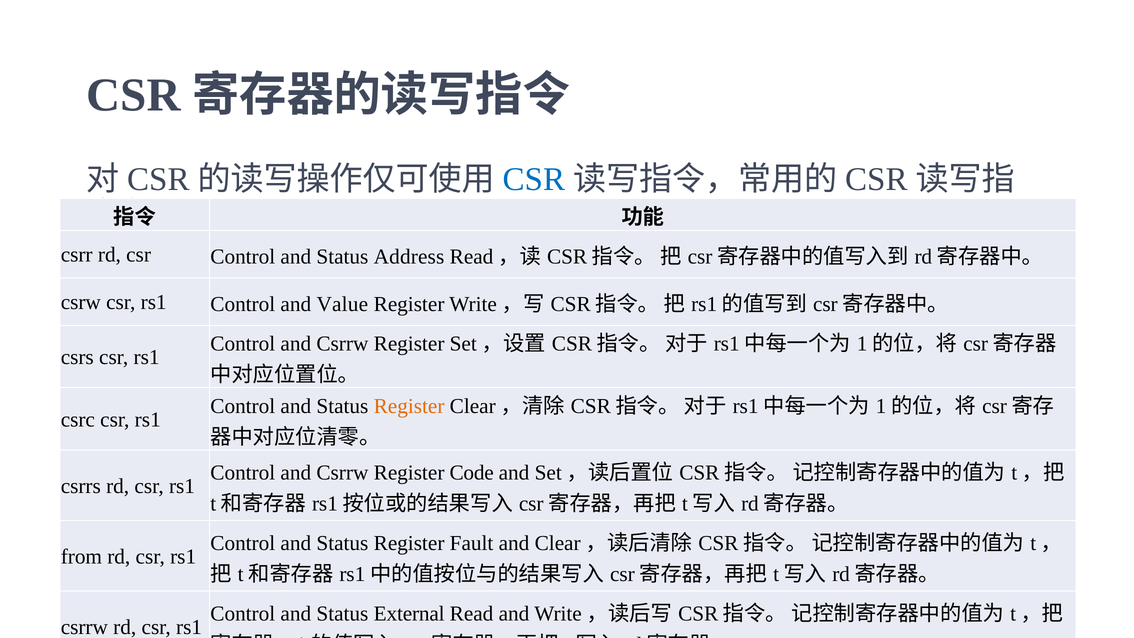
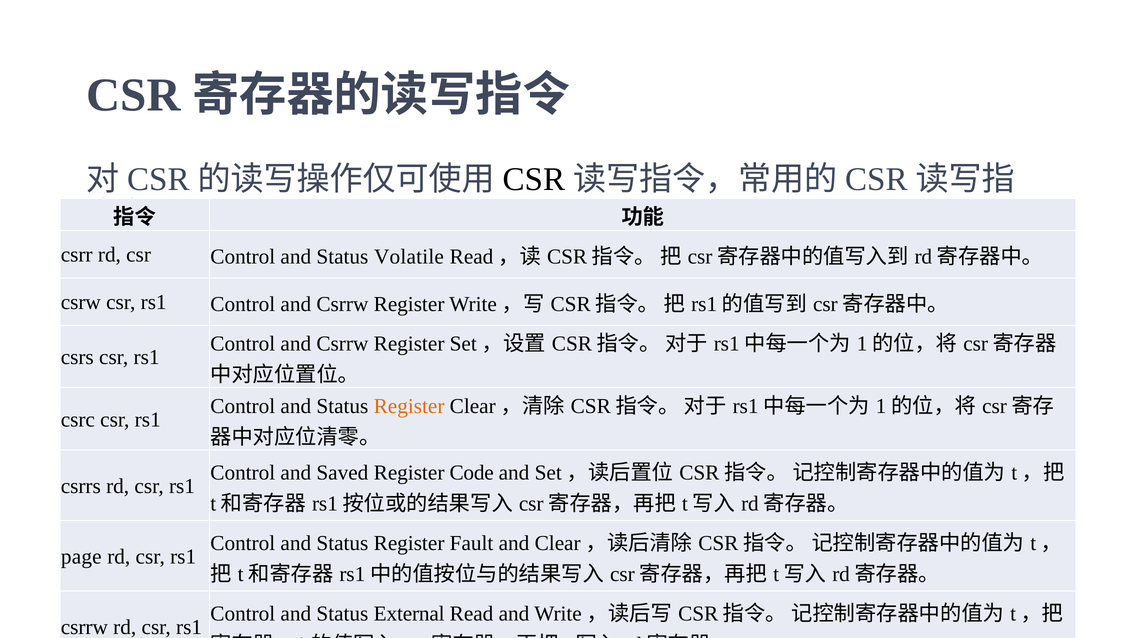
CSR colour: blue -> black (534, 179)
Address: Address -> Volatile (409, 257)
Value: Value -> Csrrw (342, 304)
Csrrw: Csrrw -> Saved (342, 473)
from: from -> page (81, 556)
